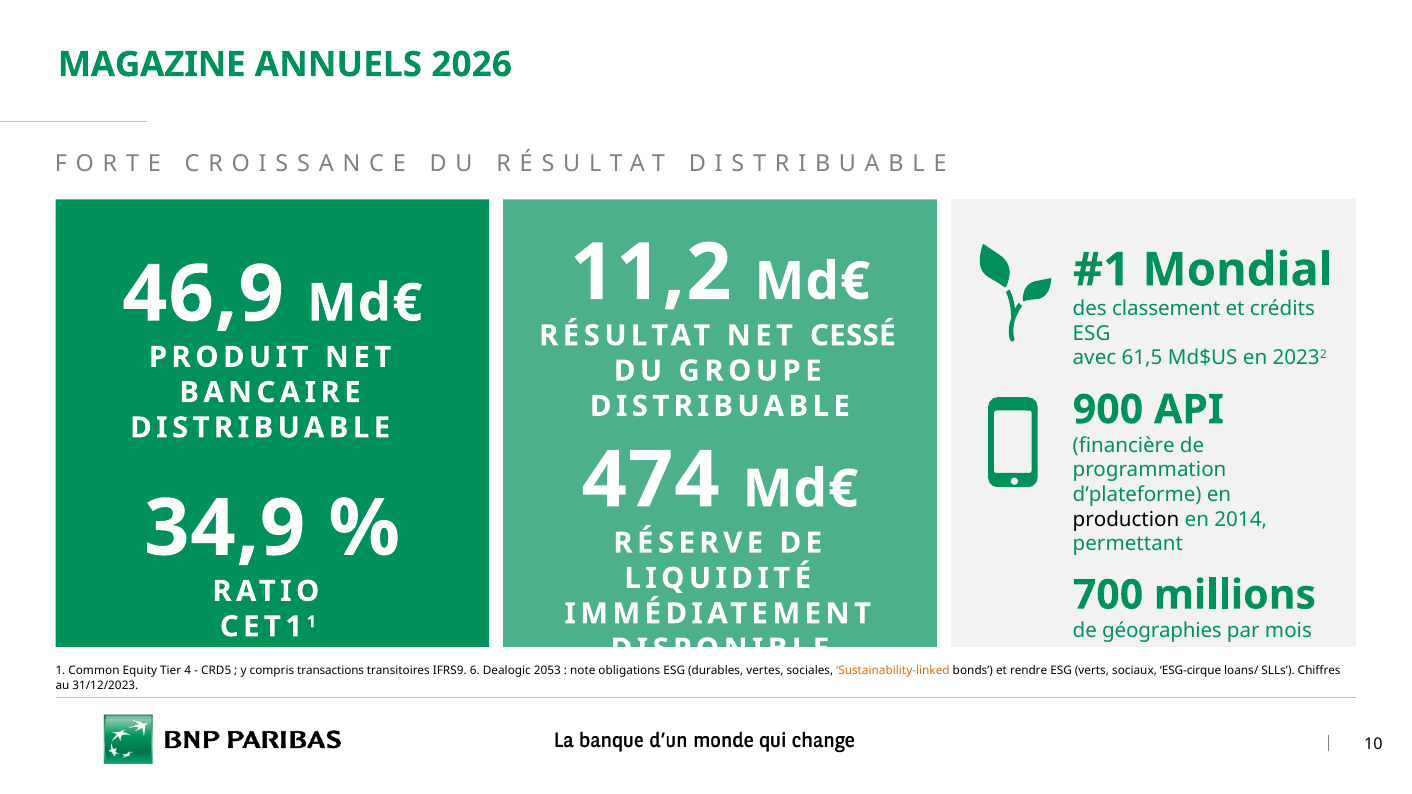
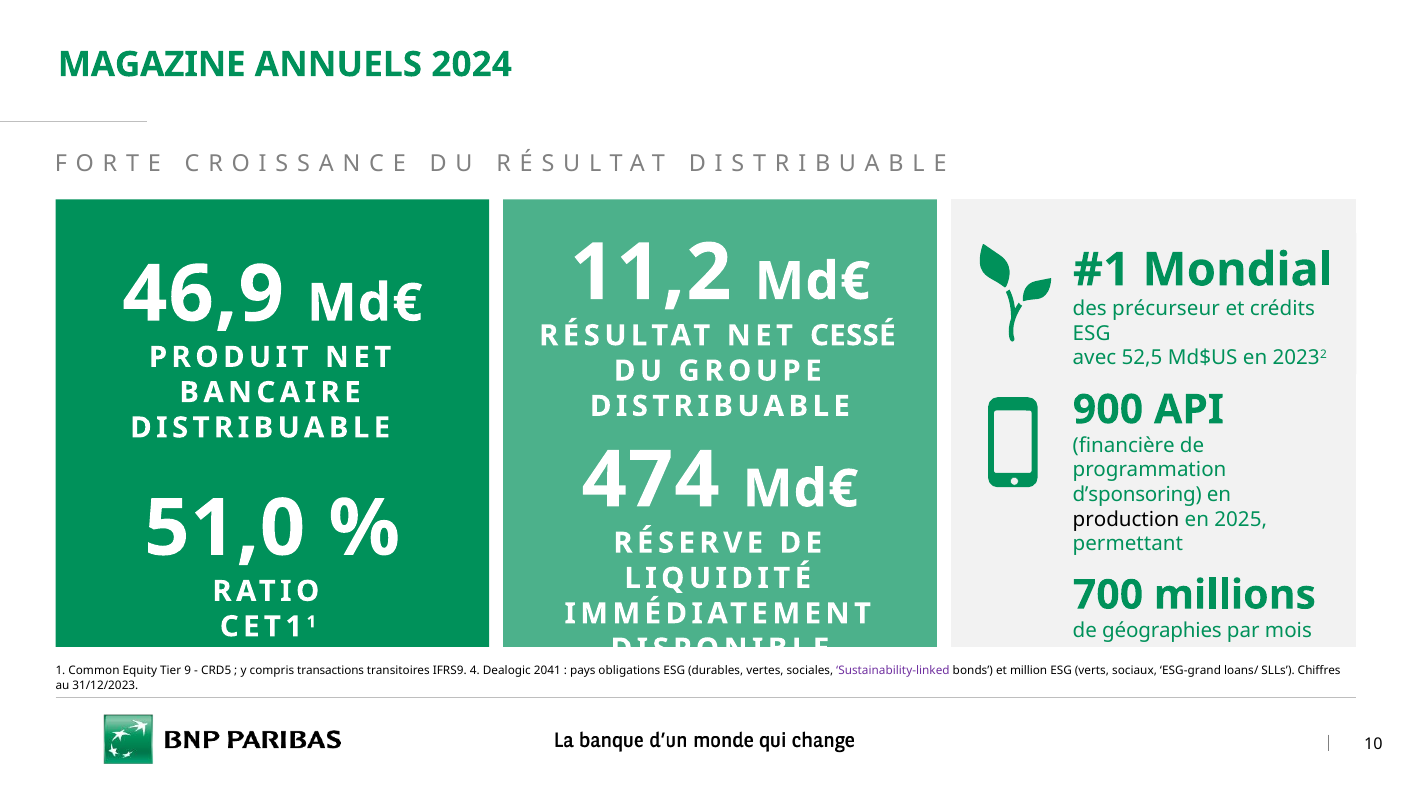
2026: 2026 -> 2024 (472, 65)
classement: classement -> précurseur (1166, 309)
61,5: 61,5 -> 52,5 (1142, 358)
d’plateforme: d’plateforme -> d’sponsoring (1137, 495)
2014: 2014 -> 2025 (1241, 520)
34,9: 34,9 -> 51,0 (225, 529)
4: 4 -> 9 (188, 671)
6: 6 -> 4 (475, 671)
2053: 2053 -> 2041 (547, 671)
note: note -> pays (583, 671)
Sustainability-linked colour: orange -> purple (893, 671)
rendre: rendre -> million (1029, 671)
ESG-cirque: ESG-cirque -> ESG-grand (1190, 671)
